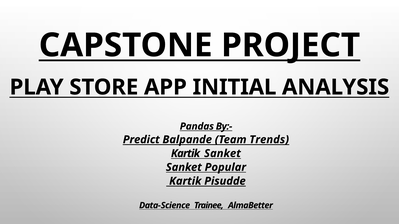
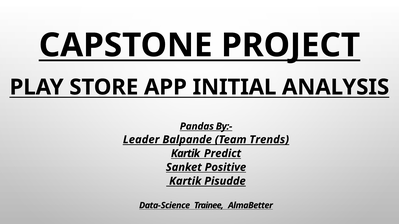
Predict: Predict -> Leader (141, 140)
Kartik Sanket: Sanket -> Predict (223, 154)
Popular: Popular -> Positive (225, 168)
